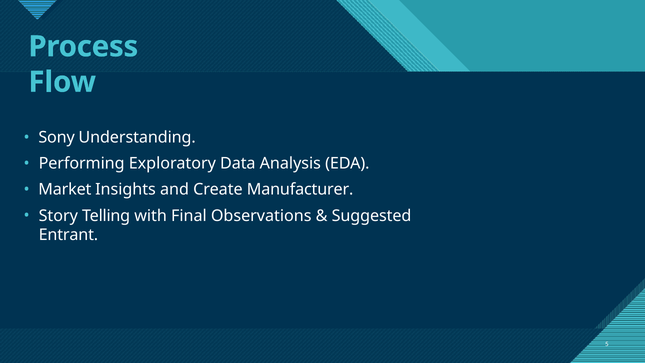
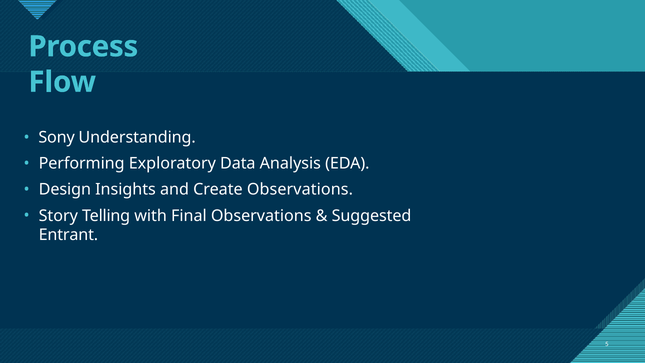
Market: Market -> Design (65, 190)
Create Manufacturer: Manufacturer -> Observations (300, 190)
